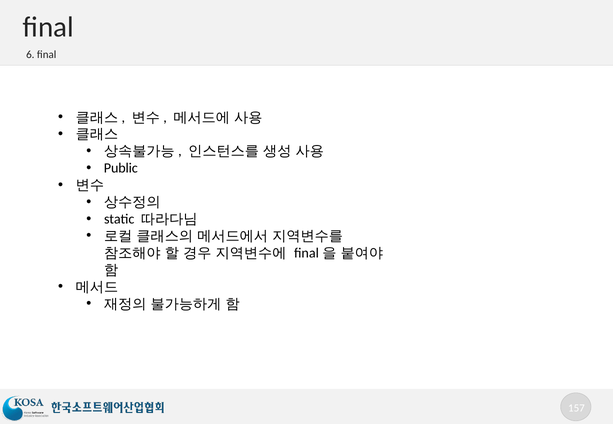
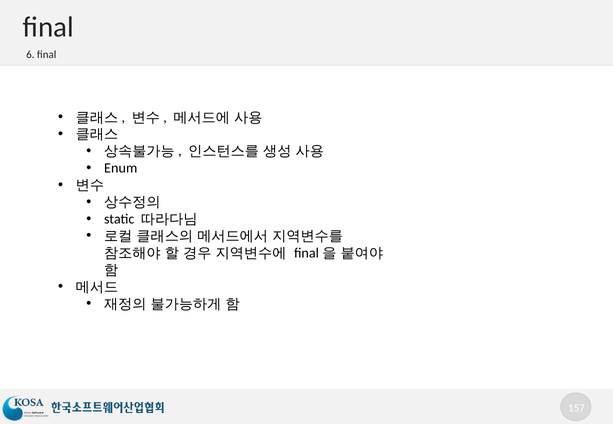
Public: Public -> Enum (121, 168)
